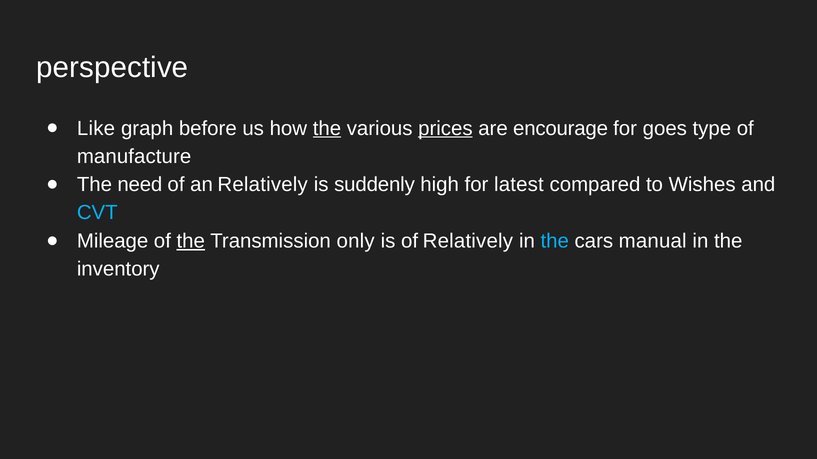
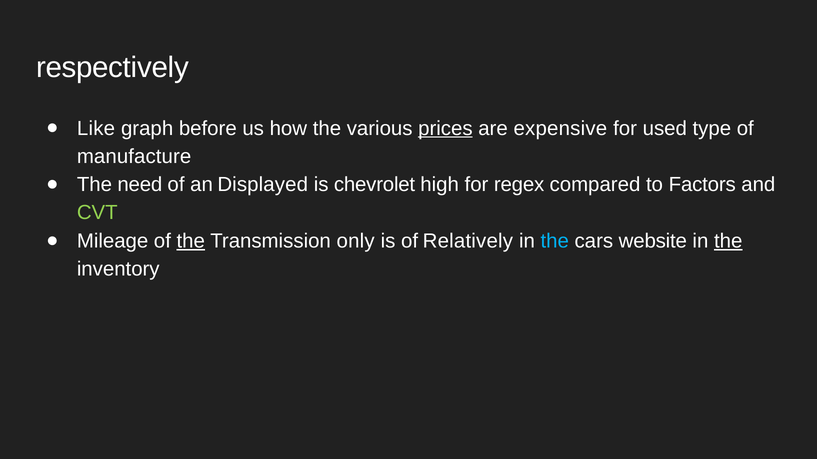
perspective: perspective -> respectively (112, 68)
the underline: present -> none (327, 128)
encourage: encourage -> expensive (560, 128)
goes: goes -> used (665, 128)
an Relatively: Relatively -> Displayed (263, 185)
suddenly: suddenly -> chevrolet (375, 185)
latest: latest -> regex (519, 185)
Wishes: Wishes -> Factors (702, 185)
CVT colour: light blue -> light green (97, 213)
manual: manual -> website (653, 241)
the underline: none -> present (728, 241)
